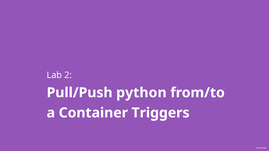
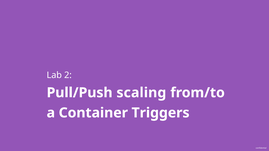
python: python -> scaling (141, 93)
